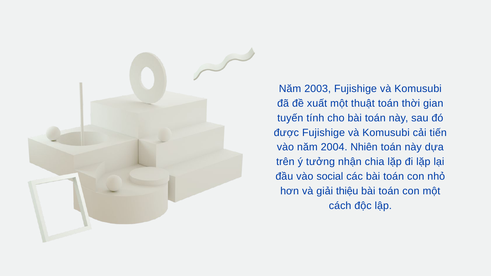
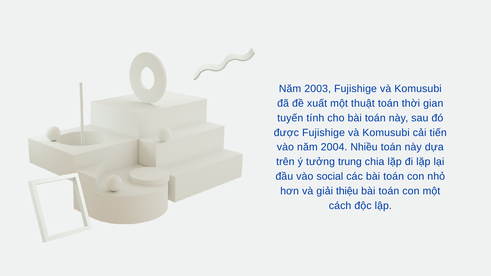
Nhiên: Nhiên -> Nhiều (364, 147)
nhận: nhận -> trung (350, 162)
